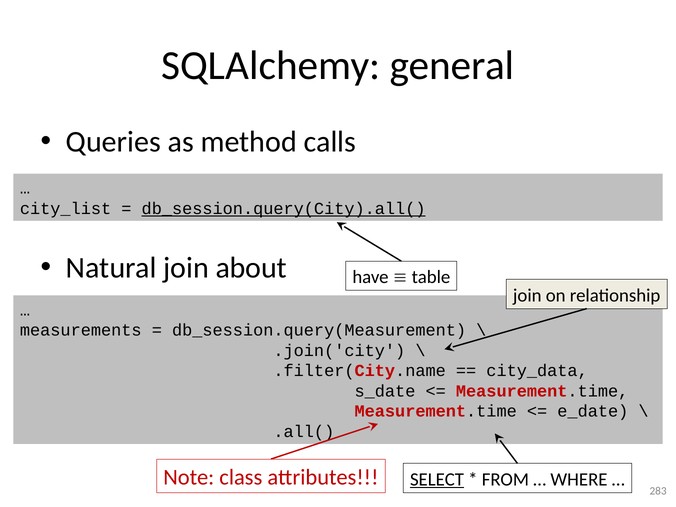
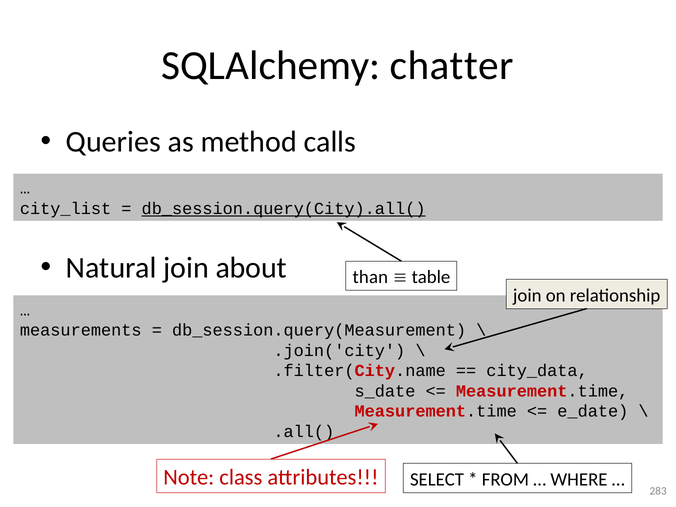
general: general -> chatter (452, 65)
have: have -> than (370, 277)
SELECT underline: present -> none (437, 479)
